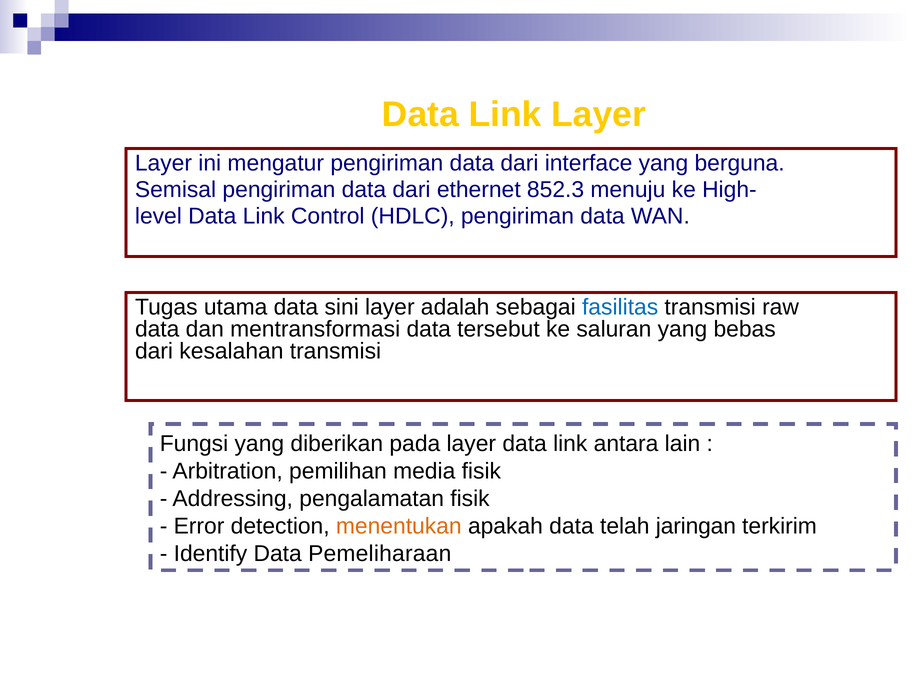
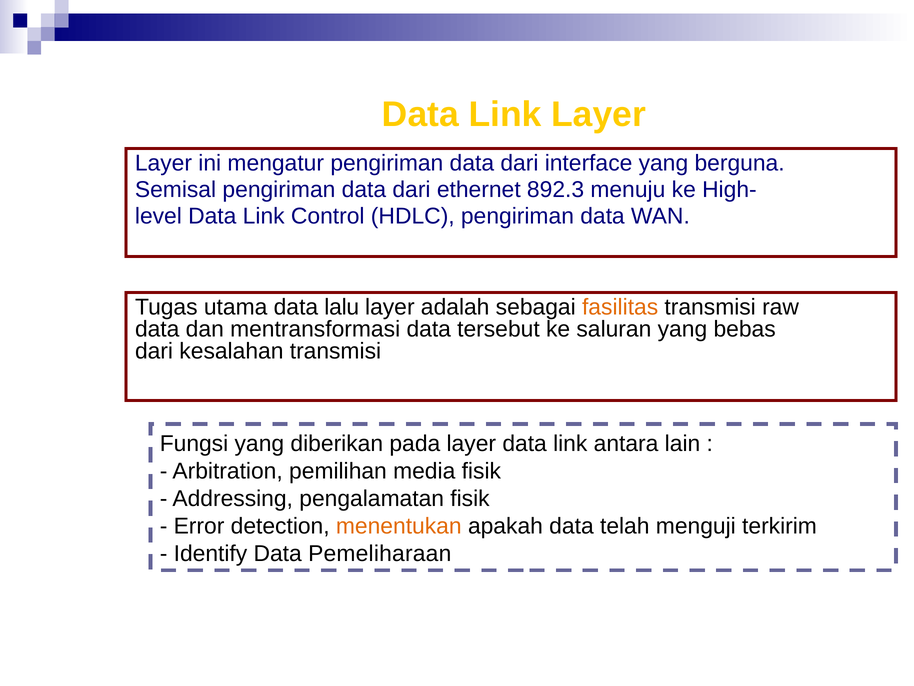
852.3: 852.3 -> 892.3 (556, 189)
sini: sini -> lalu (342, 307)
fasilitas colour: blue -> orange (620, 307)
jaringan: jaringan -> menguji (696, 526)
